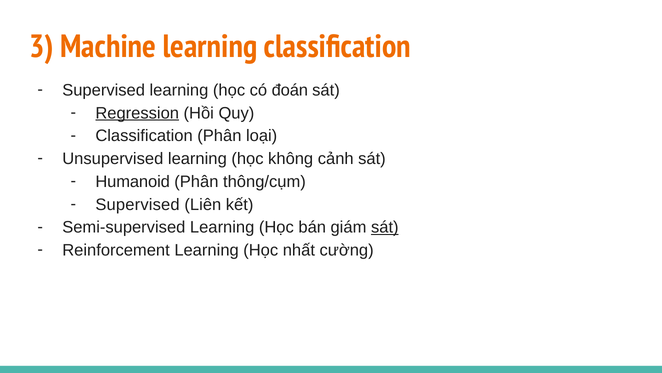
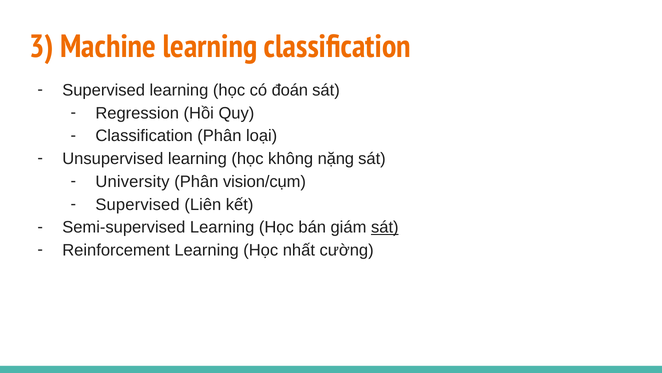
Regression underline: present -> none (137, 113)
cảnh: cảnh -> nặng (336, 159)
Humanoid: Humanoid -> University (132, 181)
thông/cụm: thông/cụm -> vision/cụm (264, 181)
